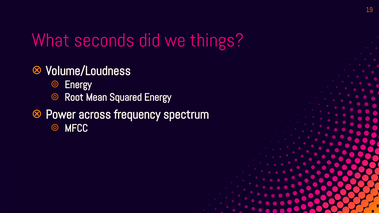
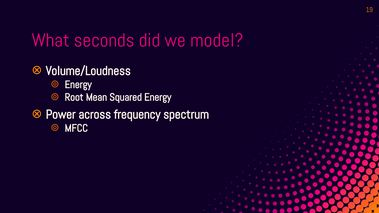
things: things -> model (217, 40)
